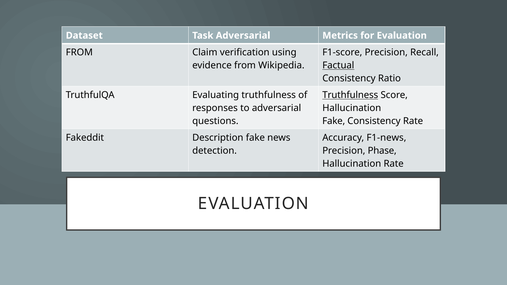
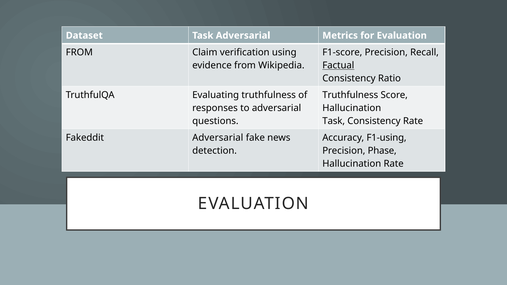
Truthfulness underline: present -> none (350, 95)
Fake: Fake -> Task (334, 121)
Fakeddit Description: Description -> Adversarial (218, 138)
F1-news: F1-news -> F1-using (387, 138)
